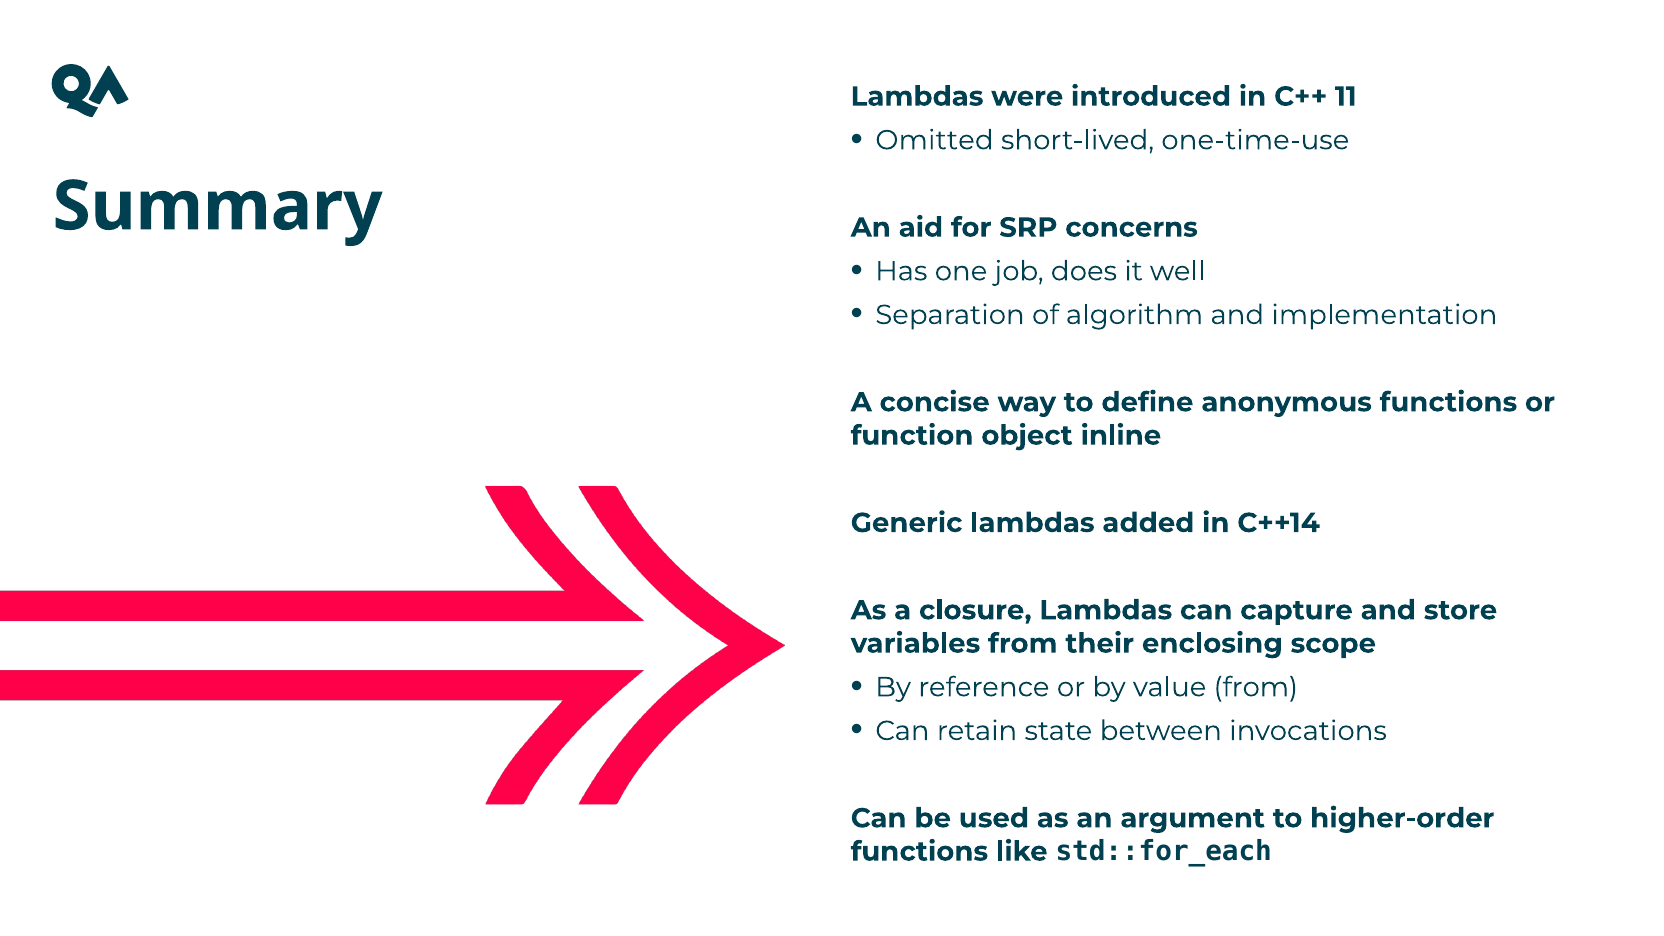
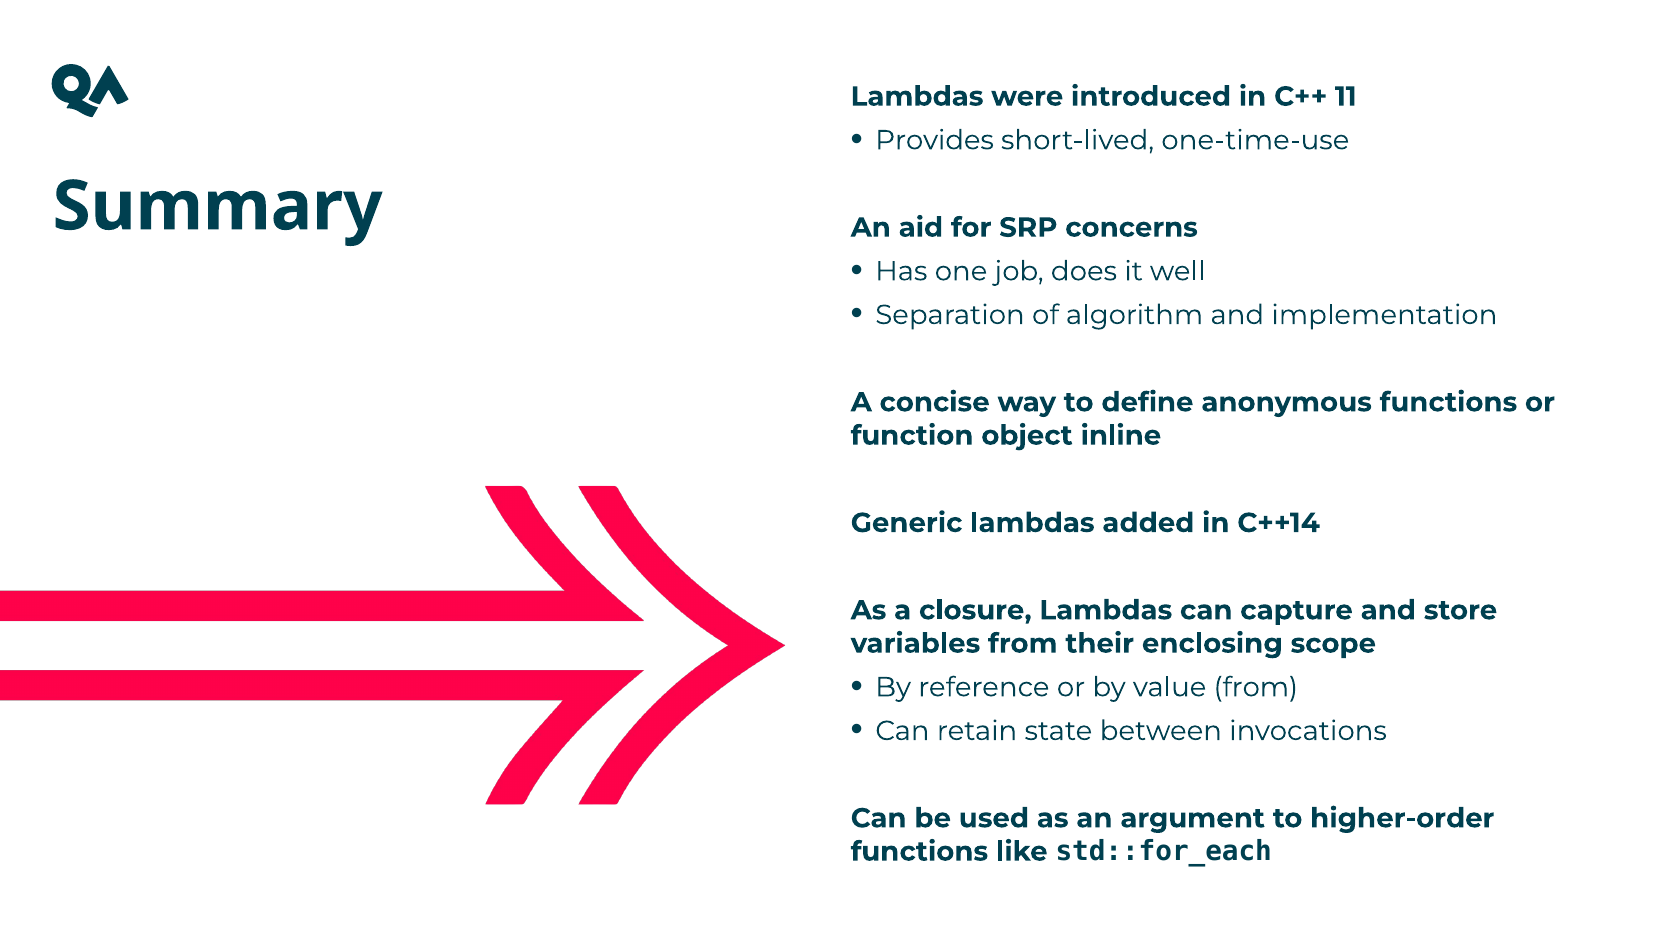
Omitted: Omitted -> Provides (935, 140)
